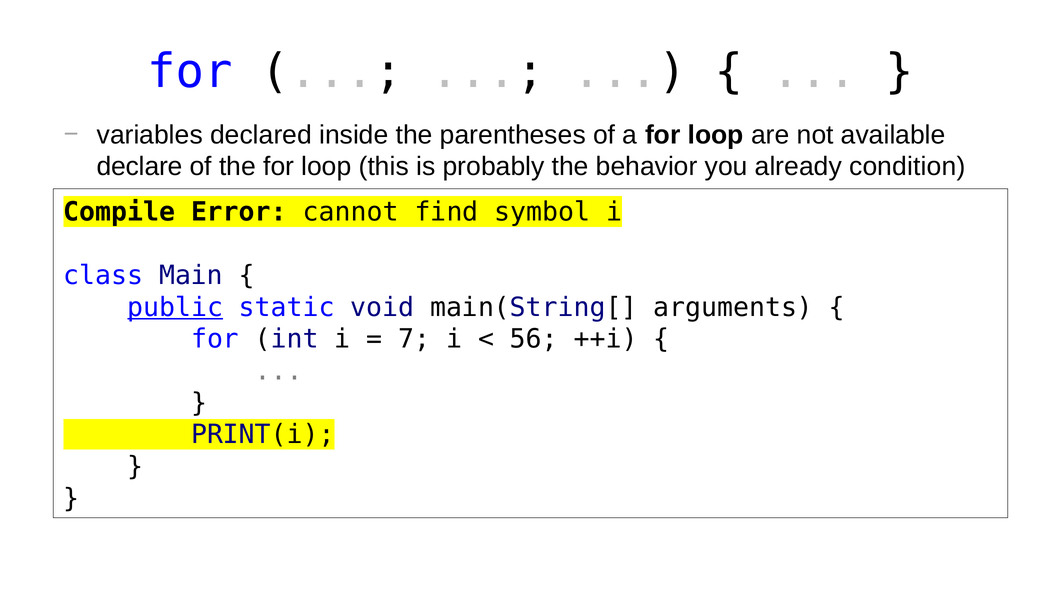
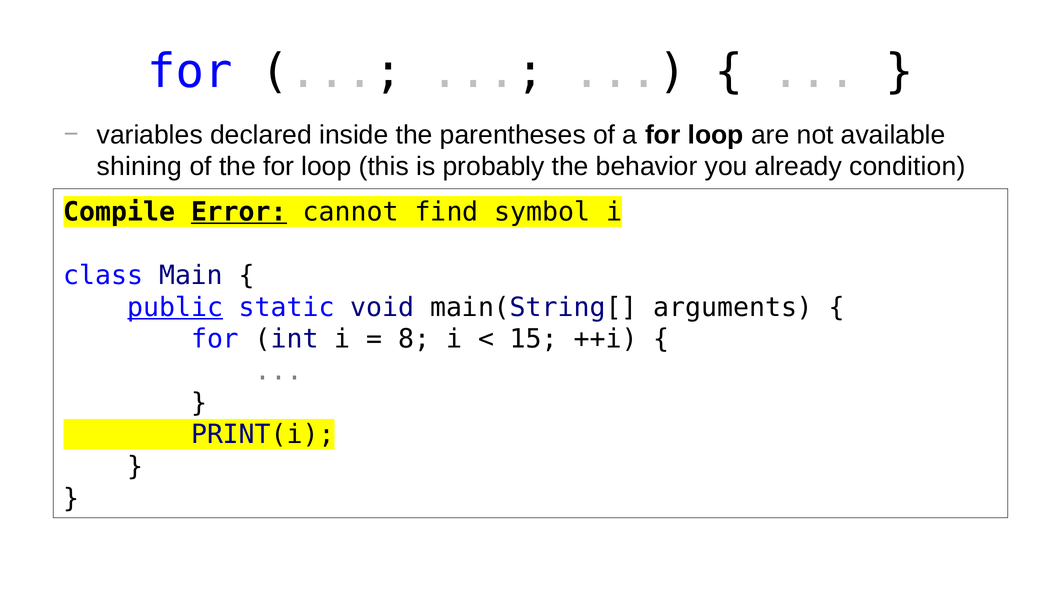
declare: declare -> shining (139, 167)
Error underline: none -> present (239, 212)
7: 7 -> 8 (414, 339)
56: 56 -> 15 (534, 339)
